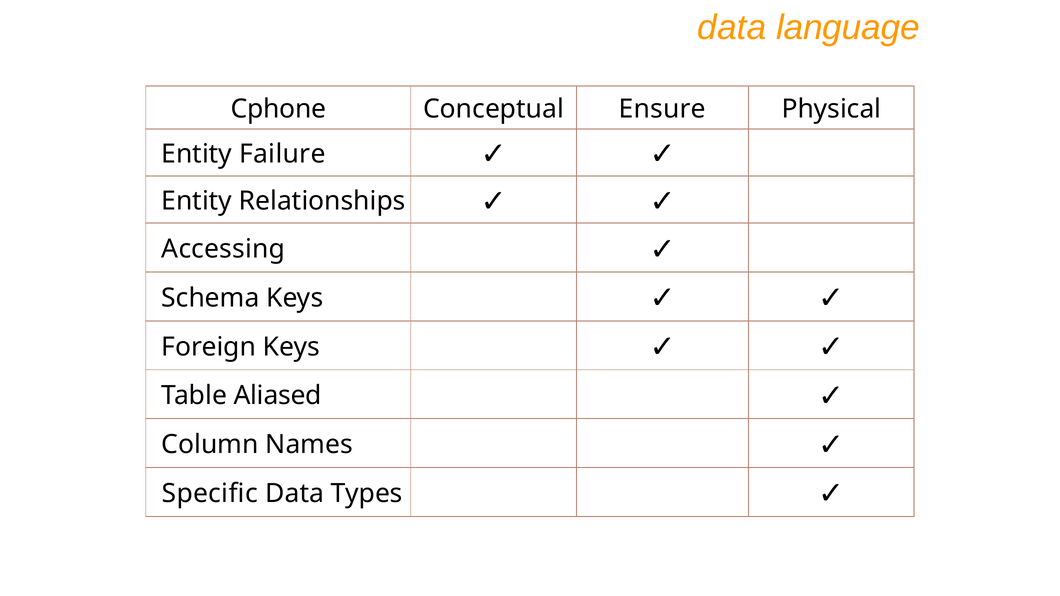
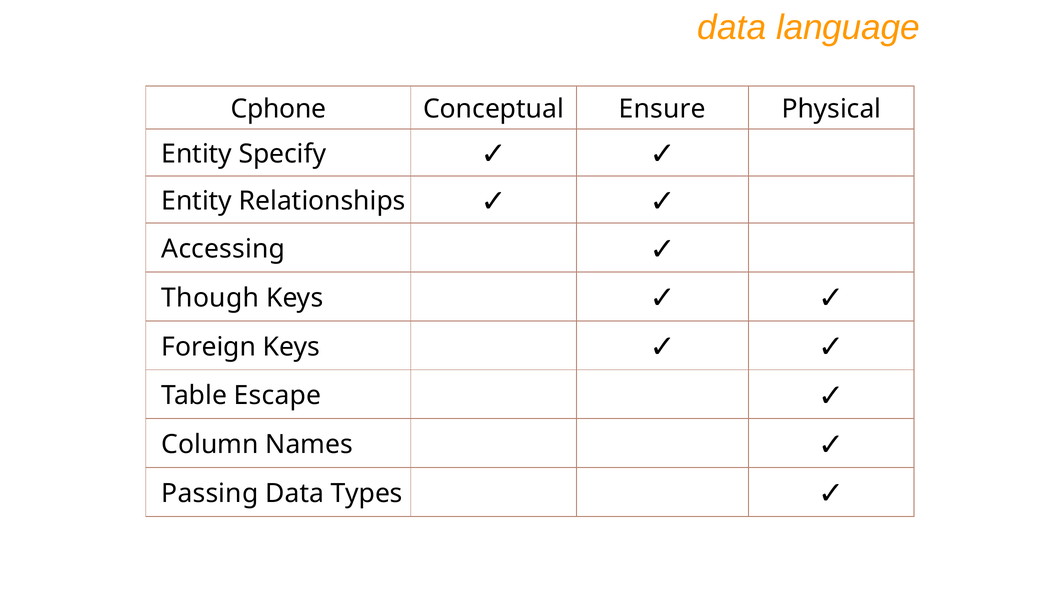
Failure: Failure -> Specify (283, 154)
Schema: Schema -> Though (210, 298)
Aliased: Aliased -> Escape (277, 396)
Specific: Specific -> Passing (210, 494)
